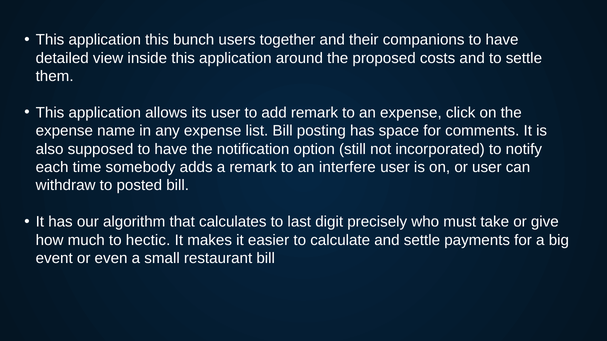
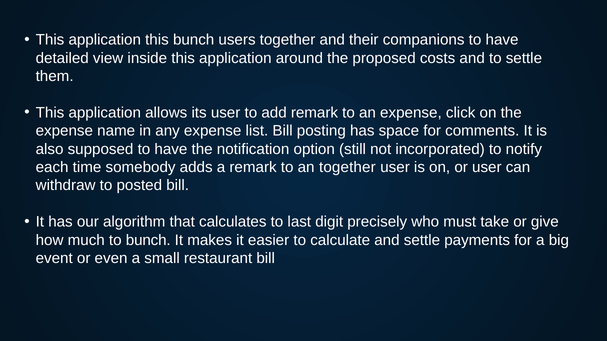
an interfere: interfere -> together (347, 167)
to hectic: hectic -> bunch (148, 240)
